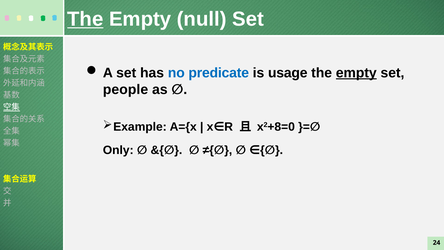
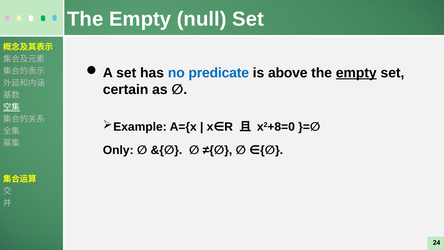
The underline: present -> none (85, 19)
usage: usage -> above (288, 73)
people: people -> certain (126, 89)
